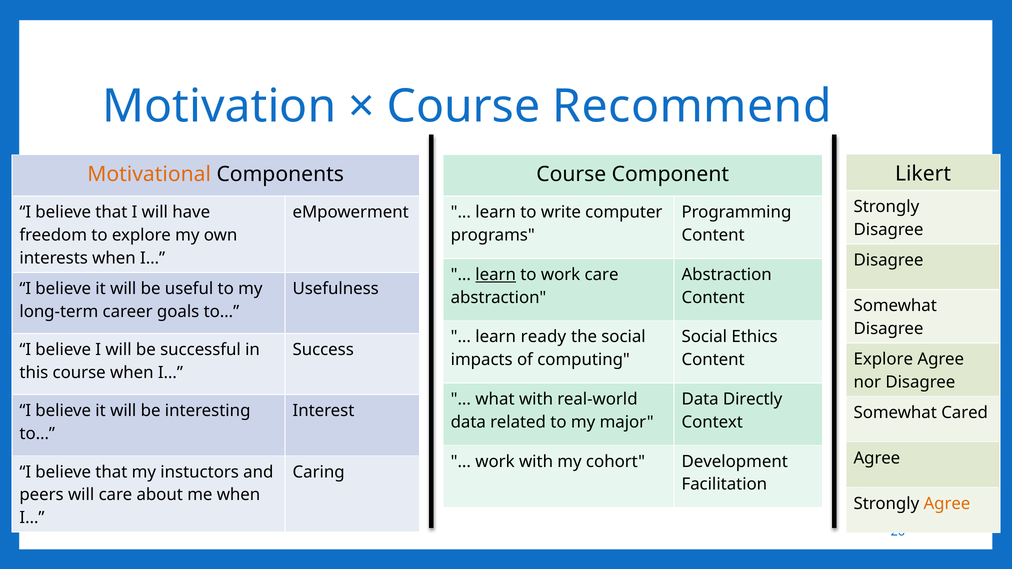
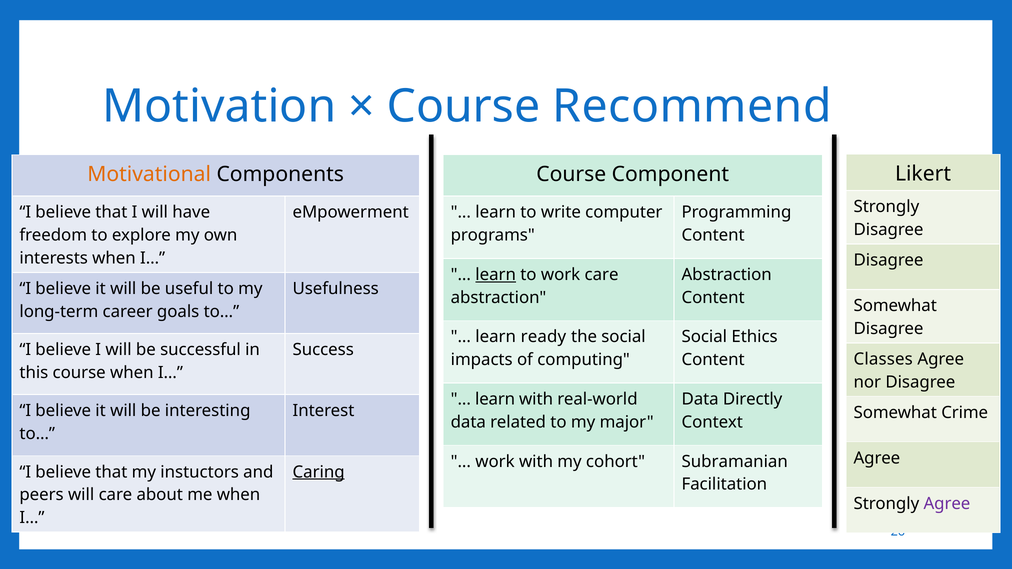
Explore: Explore -> Classes (883, 359)
what: what -> learn (495, 399)
Cared: Cared -> Crime (965, 413)
Development: Development -> Subramanian (735, 462)
Caring underline: none -> present (319, 472)
Agree colour: orange -> purple (947, 504)
